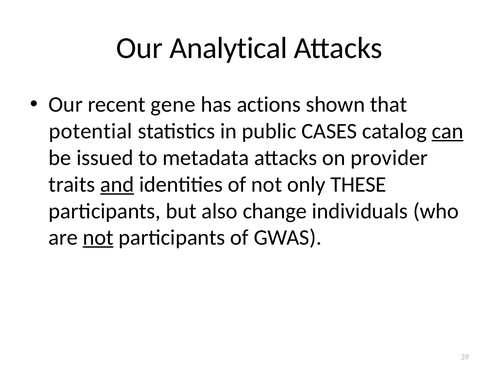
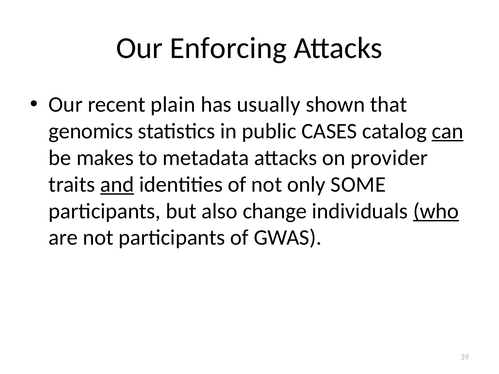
Analytical: Analytical -> Enforcing (228, 48)
gene: gene -> plain (173, 105)
actions: actions -> usually (269, 105)
potential: potential -> genomics (91, 131)
issued: issued -> makes (105, 158)
THESE: THESE -> SOME (358, 185)
who underline: none -> present (436, 211)
not underline: present -> none (98, 238)
